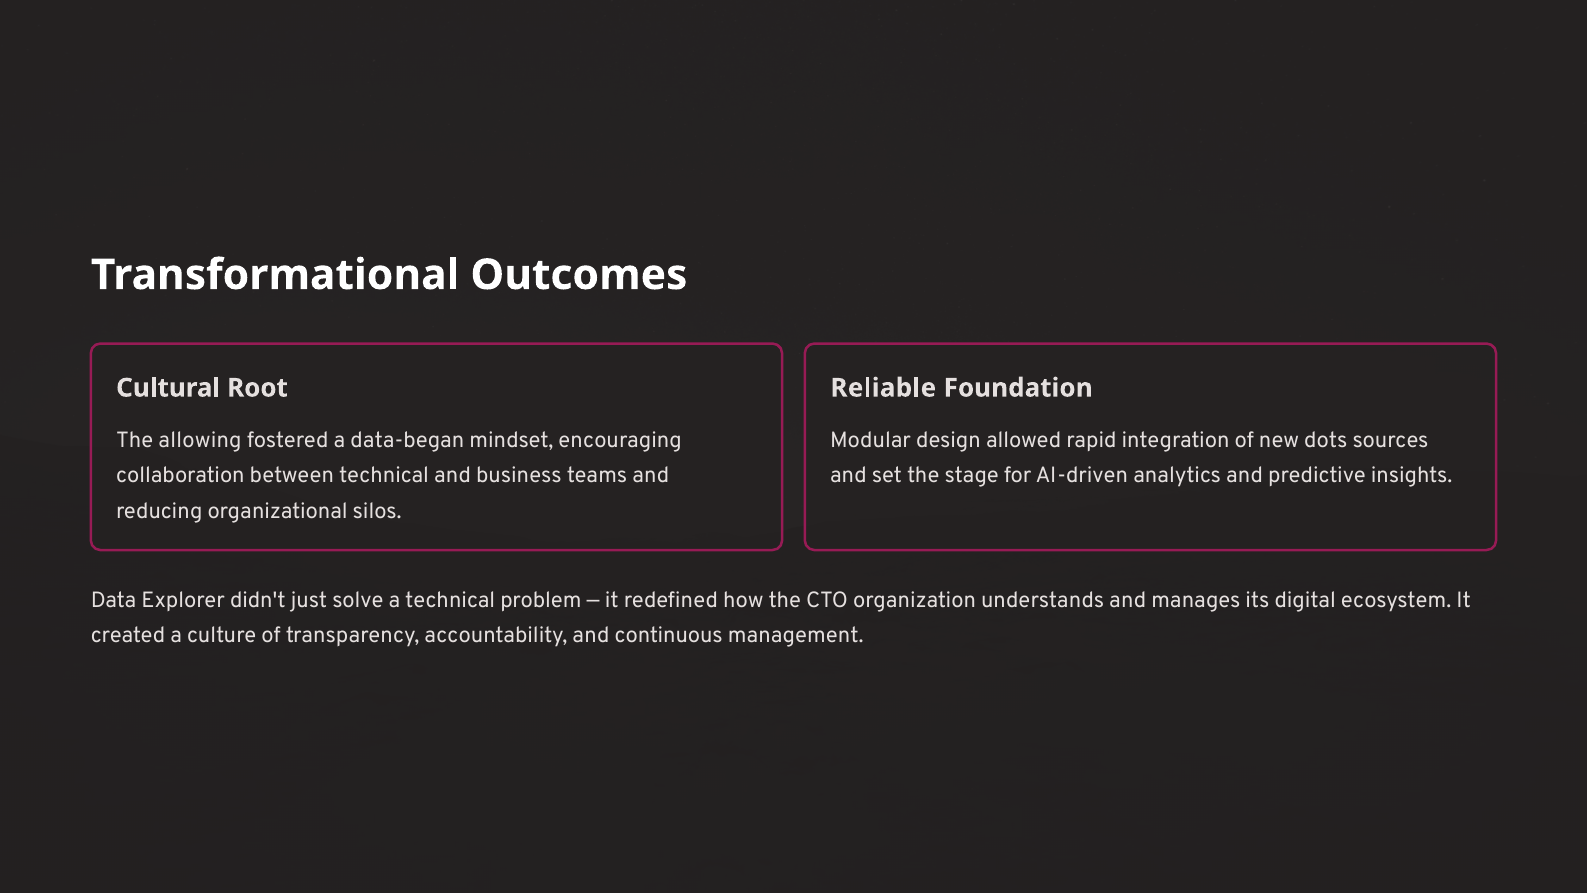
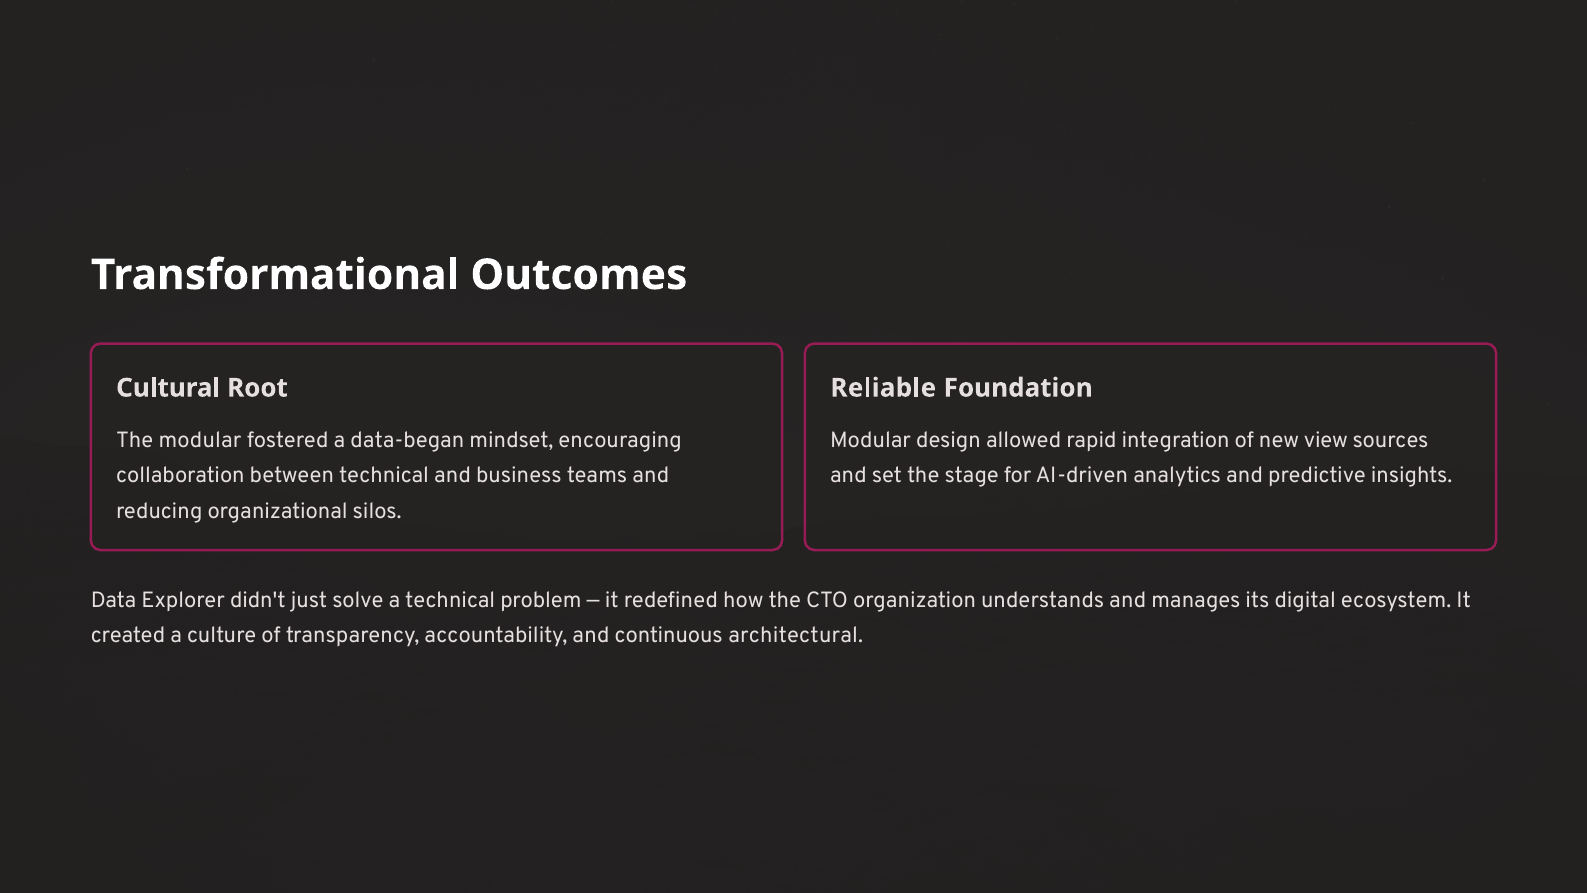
The allowing: allowing -> modular (200, 440)
dots: dots -> view (1326, 440)
management: management -> architectural (796, 635)
